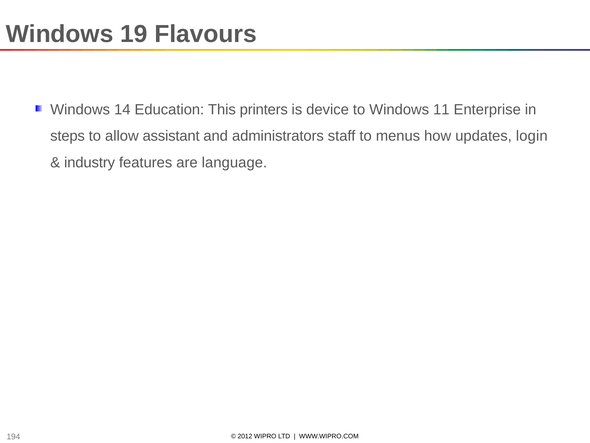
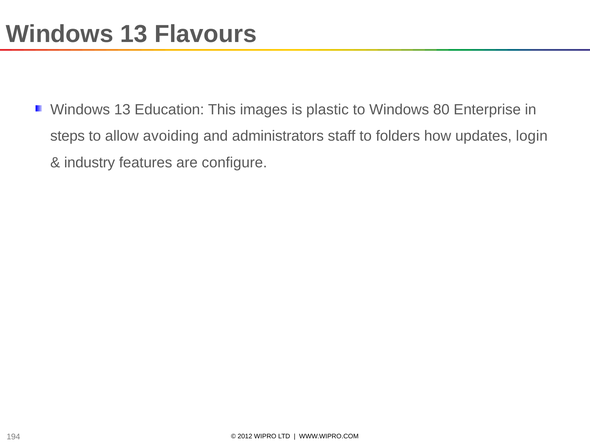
19: 19 -> 13 (134, 34)
14: 14 -> 13 (122, 109)
printers: printers -> images (264, 109)
device: device -> plastic (327, 109)
11: 11 -> 80 (441, 109)
assistant: assistant -> avoiding (171, 136)
menus: menus -> folders (398, 136)
language: language -> configure (234, 163)
